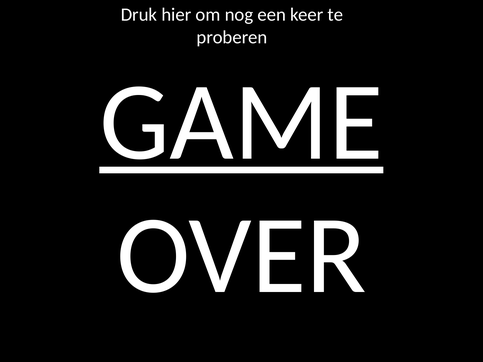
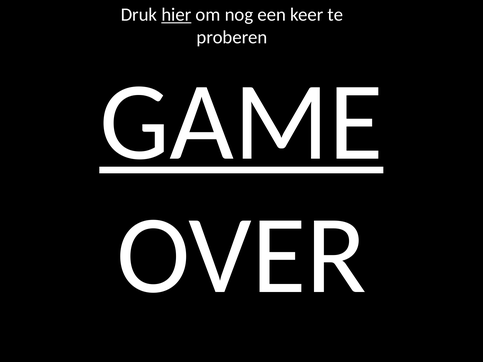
hier underline: none -> present (176, 15)
